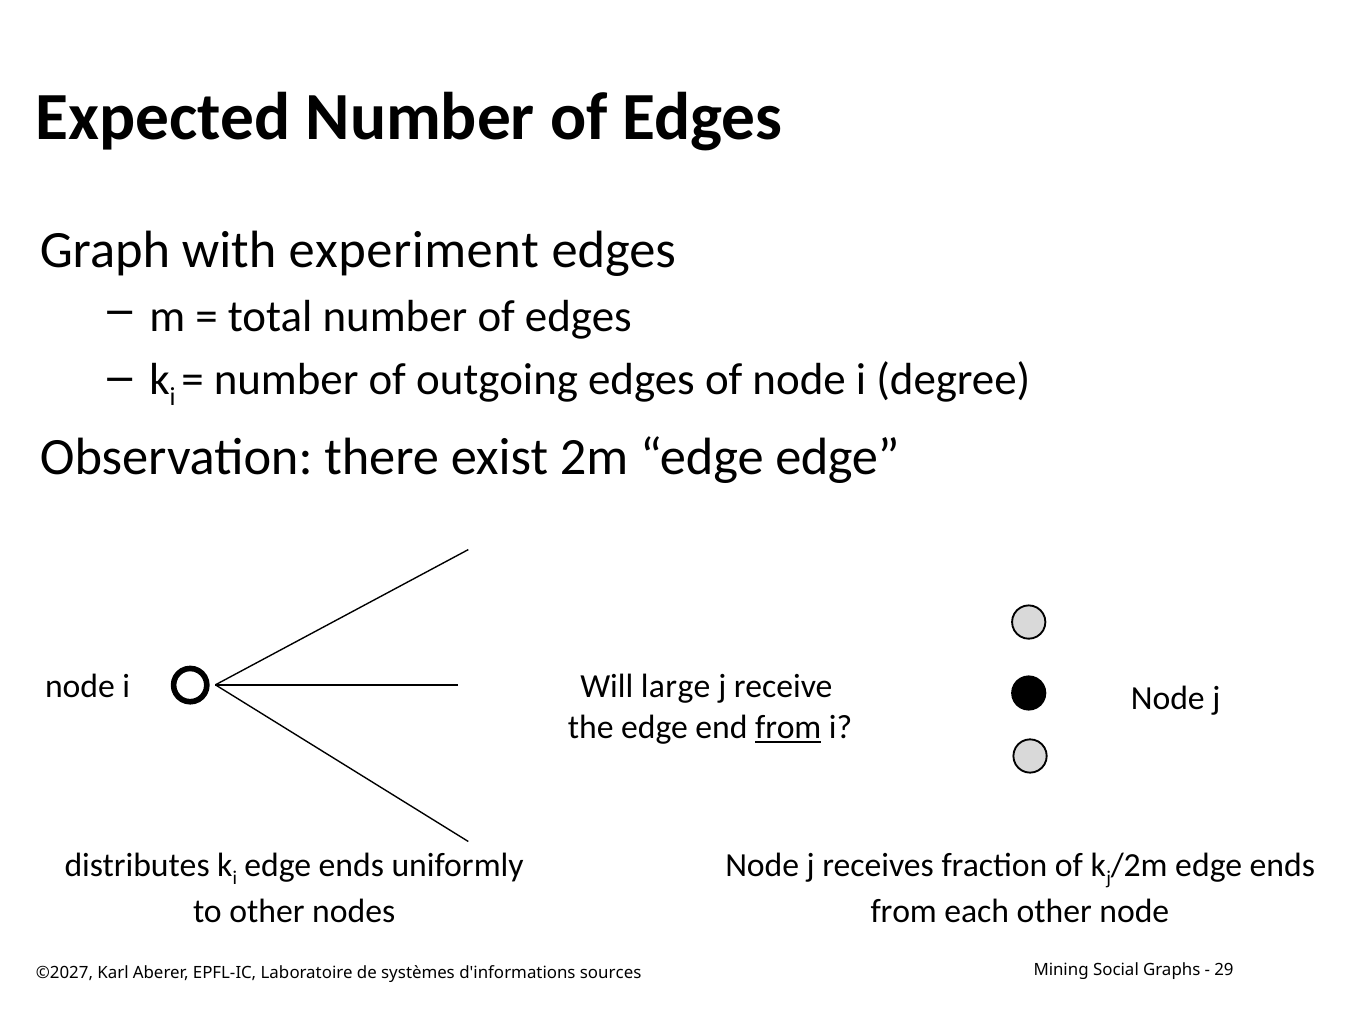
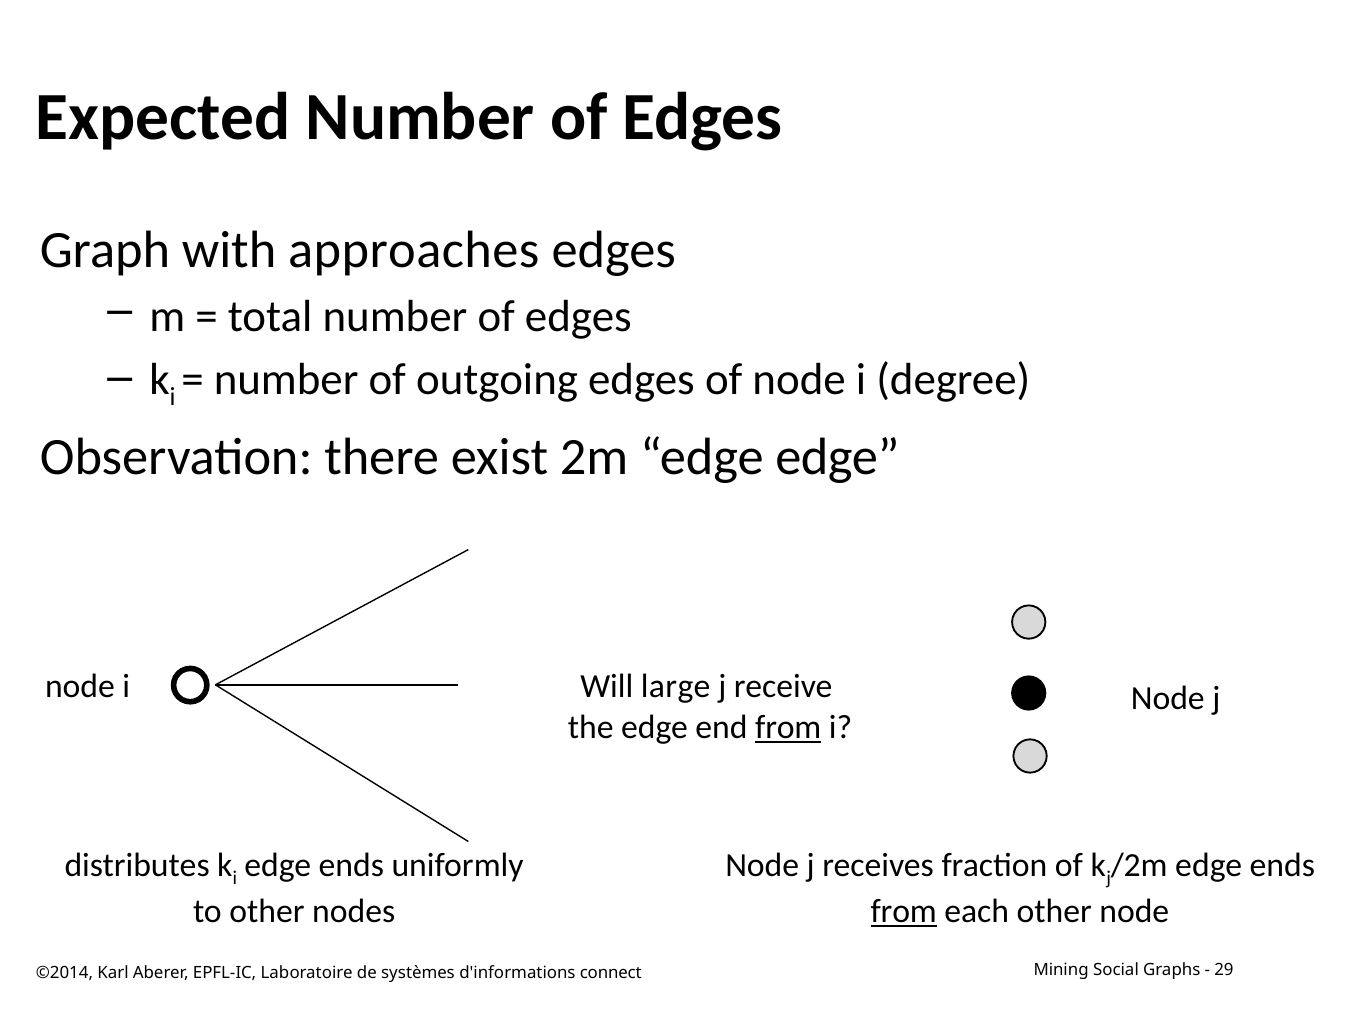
experiment: experiment -> approaches (414, 250)
from underline: none -> present (904, 911)
©2027: ©2027 -> ©2014 (64, 973)
sources: sources -> connect (611, 973)
